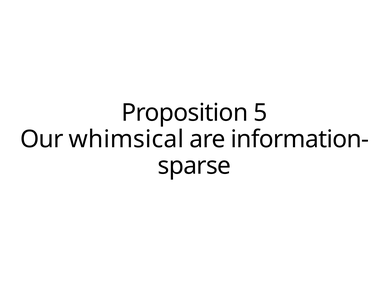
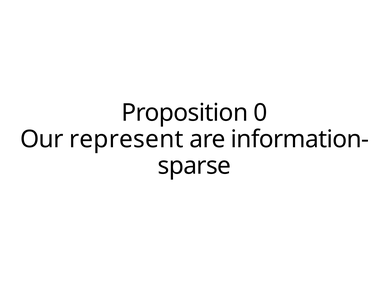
5: 5 -> 0 (260, 113)
whimsical: whimsical -> represent (126, 139)
